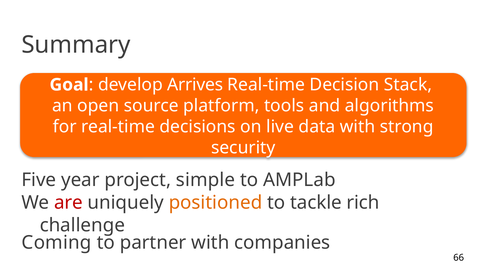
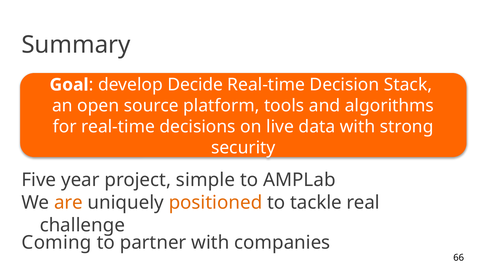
Arrives: Arrives -> Decide (195, 84)
are colour: red -> orange (68, 202)
rich: rich -> real (363, 202)
